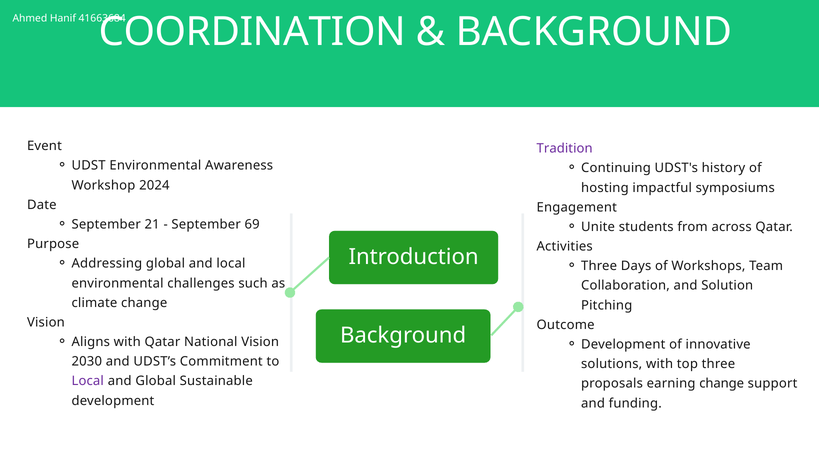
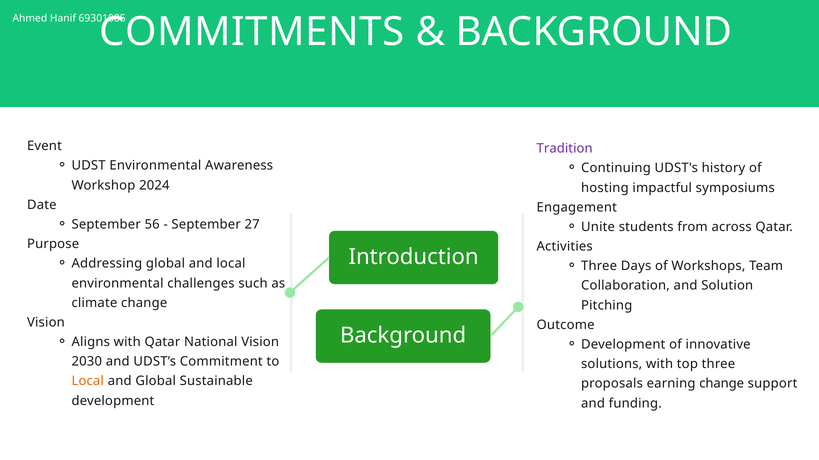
41663684: 41663684 -> 69301085 (102, 18)
COORDINATION: COORDINATION -> COMMITMENTS (252, 32)
21: 21 -> 56 (152, 225)
69: 69 -> 27 (252, 225)
Local colour: purple -> orange (88, 382)
